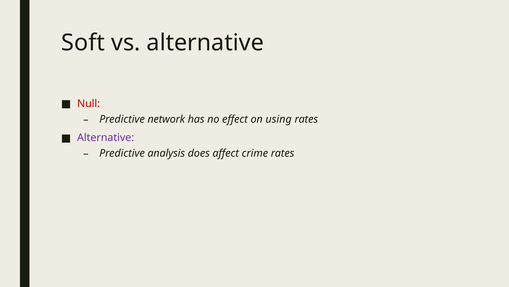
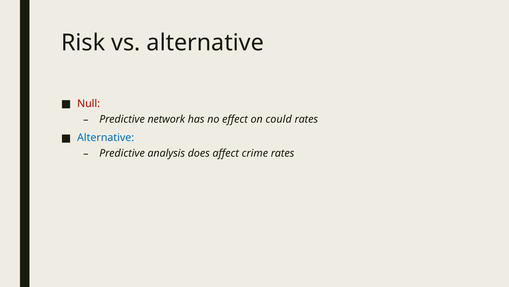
Soft: Soft -> Risk (83, 43)
using: using -> could (279, 119)
Alternative colour: purple -> blue (106, 137)
